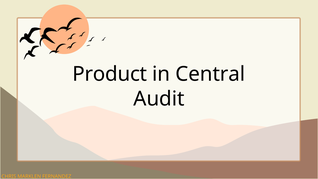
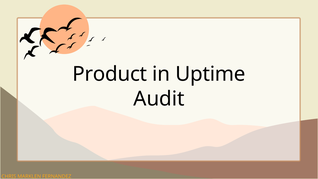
Central: Central -> Uptime (210, 74)
